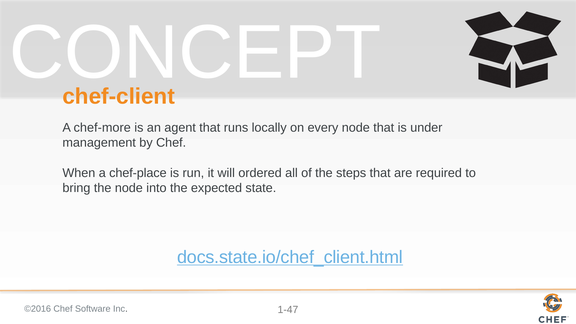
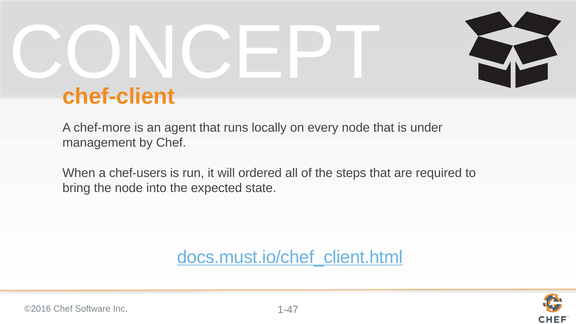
chef-place: chef-place -> chef-users (138, 173)
docs.state.io/chef_client.html: docs.state.io/chef_client.html -> docs.must.io/chef_client.html (290, 257)
